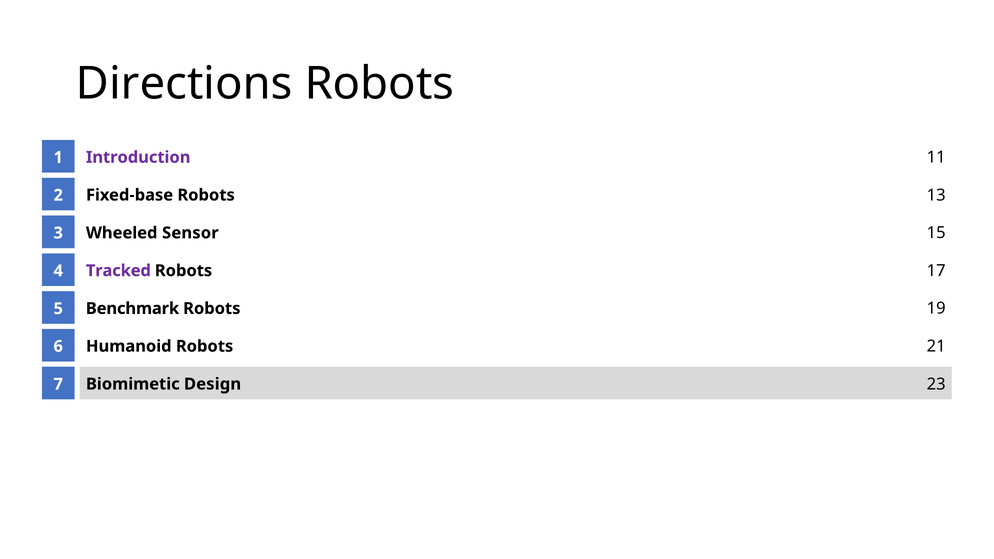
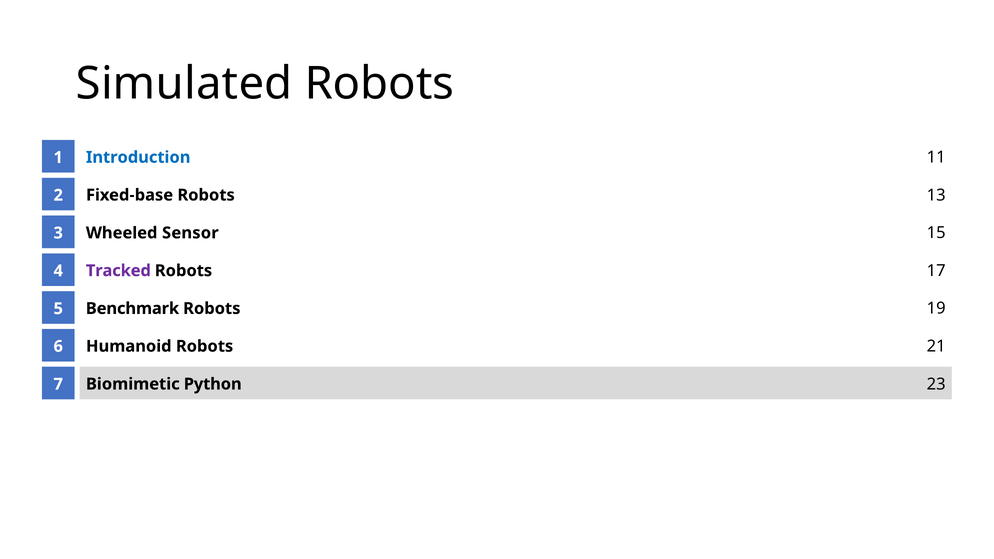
Directions: Directions -> Simulated (184, 83)
Introduction colour: purple -> blue (138, 157)
Design: Design -> Python (213, 384)
